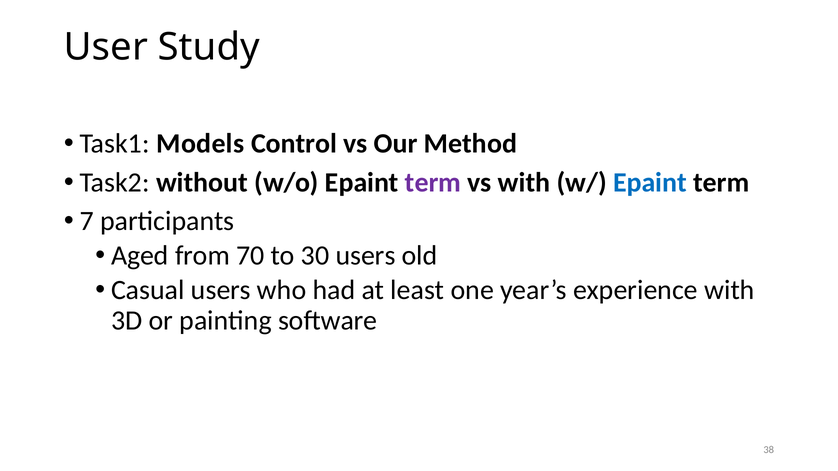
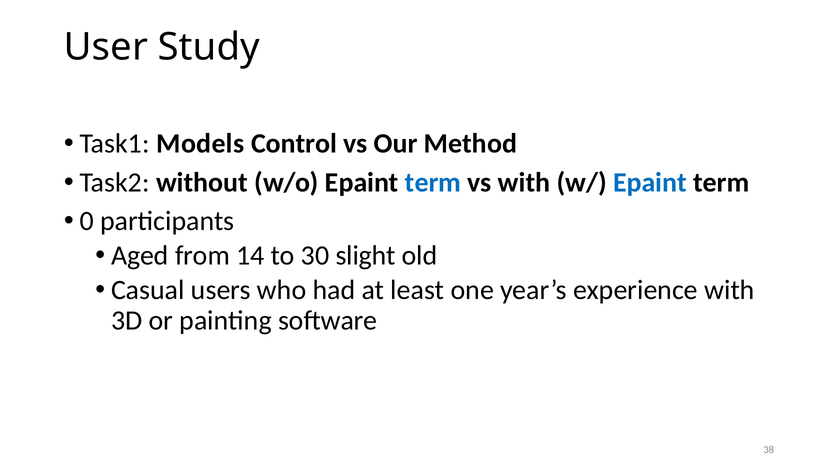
term colour: purple -> blue (433, 182)
7: 7 -> 0 (87, 221)
70: 70 -> 14 (250, 256)
30 users: users -> slight (366, 256)
